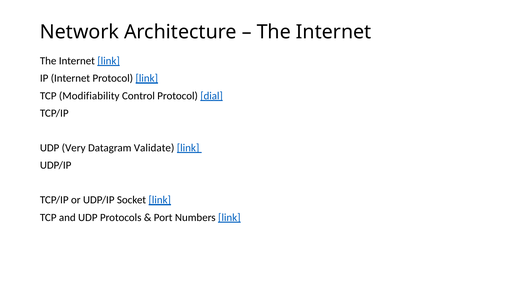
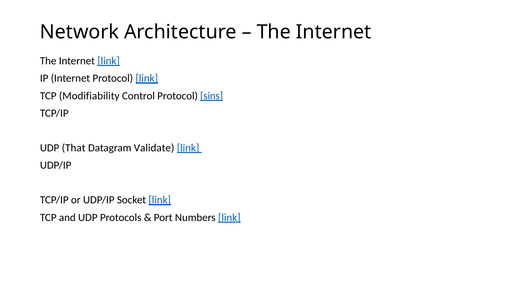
dial: dial -> sins (212, 96)
Very: Very -> That (74, 148)
